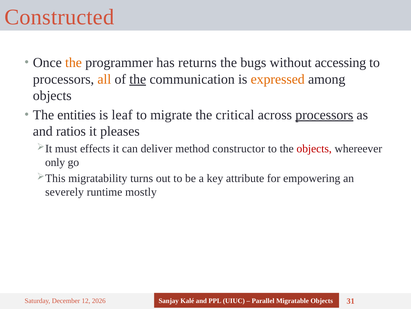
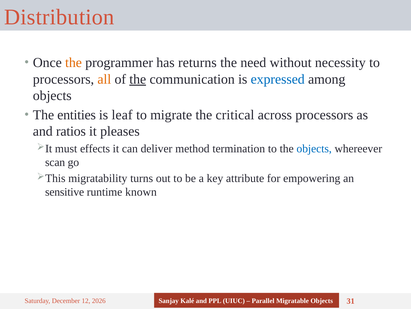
Constructed: Constructed -> Distribution (59, 17)
bugs: bugs -> need (253, 63)
accessing: accessing -> necessity (340, 63)
expressed colour: orange -> blue (278, 79)
processors underline: present -> none (324, 115)
constructor: constructor -> termination (239, 148)
objects colour: red -> blue (314, 148)
only: only -> scan (55, 162)
severely: severely -> sensitive (65, 192)
mostly: mostly -> known (141, 192)
